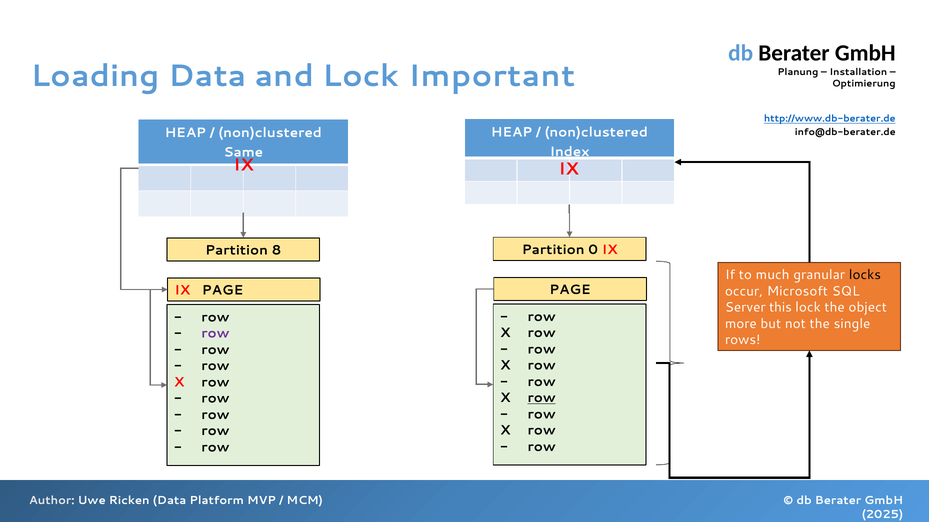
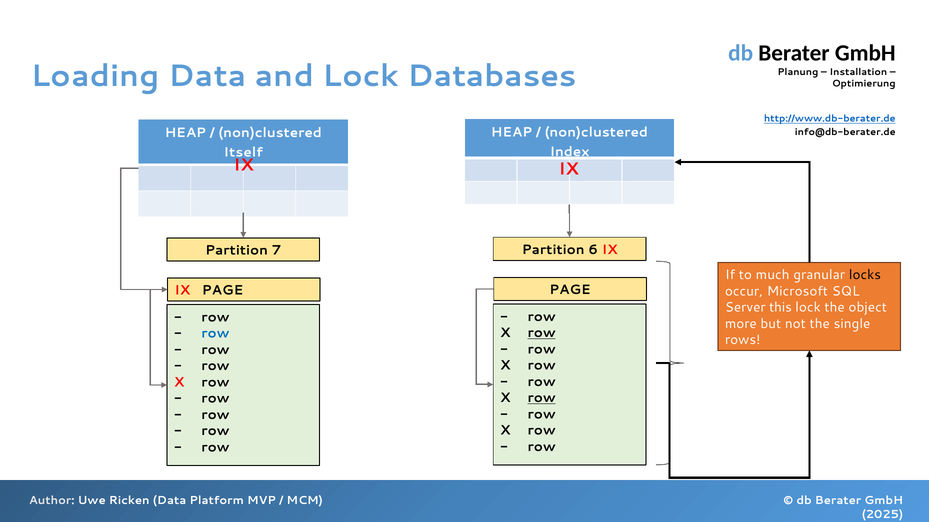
Important: Important -> Databases (492, 76)
Same: Same -> Itself (243, 152)
0: 0 -> 6 (593, 250)
8: 8 -> 7 (277, 251)
row underline: none -> present (542, 333)
row colour: purple -> blue (215, 334)
